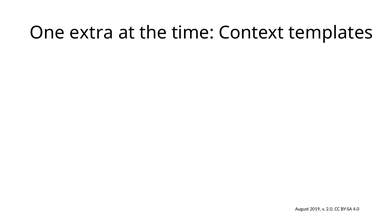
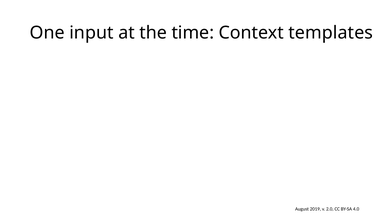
extra: extra -> input (91, 33)
